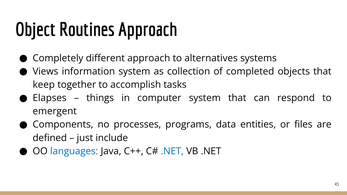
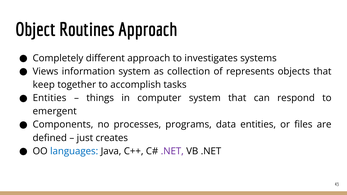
alternatives: alternatives -> investigates (211, 58)
completed: completed -> represents (250, 71)
Elapses: Elapses -> Entities (50, 98)
include: include -> creates (112, 138)
.NET colour: blue -> purple (172, 151)
